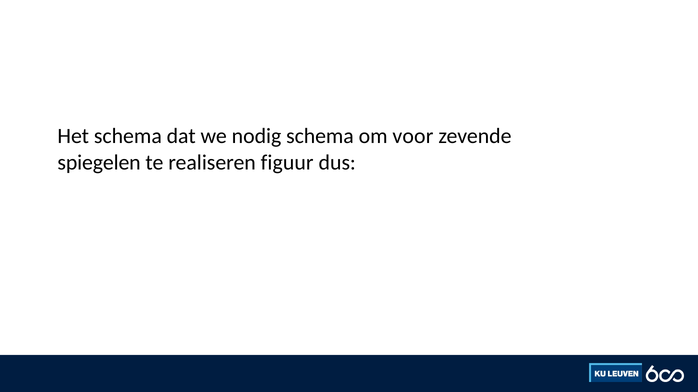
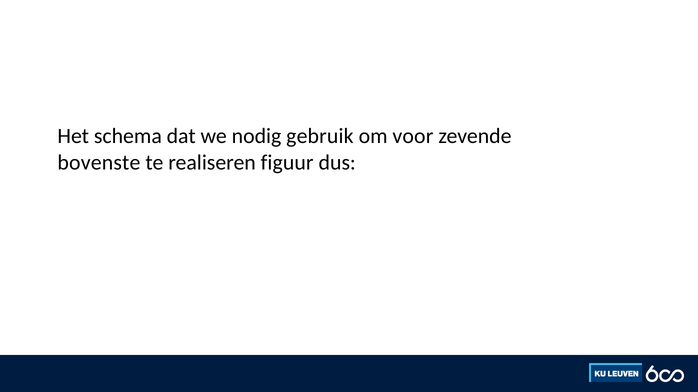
nodig schema: schema -> gebruik (320, 137)
spiegelen: spiegelen -> bovenste (99, 163)
